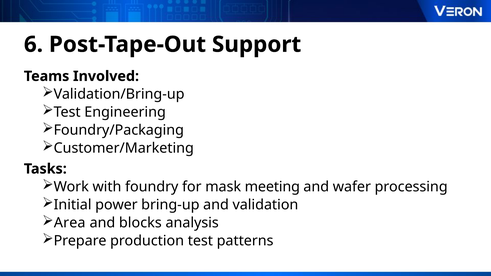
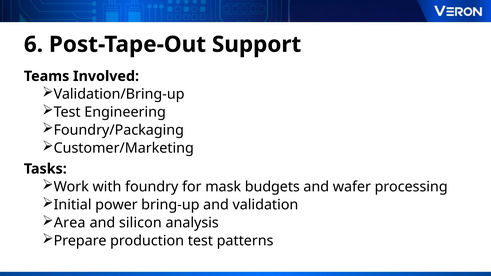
meeting: meeting -> budgets (272, 187)
blocks: blocks -> silicon (140, 223)
